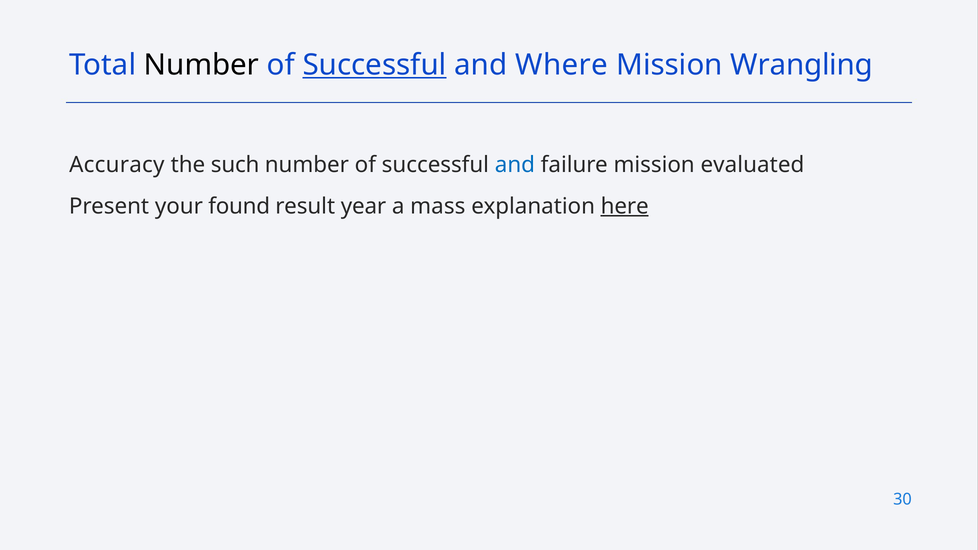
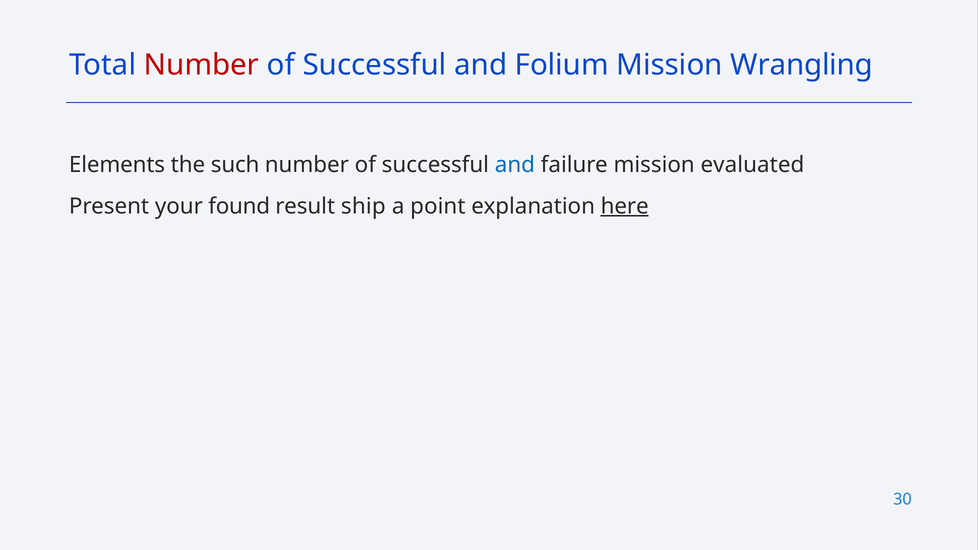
Number colour: black -> red (202, 65)
Successful underline: present -> none (375, 65)
Where: Where -> Folium (562, 65)
Accuracy: Accuracy -> Elements (117, 165)
year: year -> ship (363, 206)
mass: mass -> point (438, 206)
